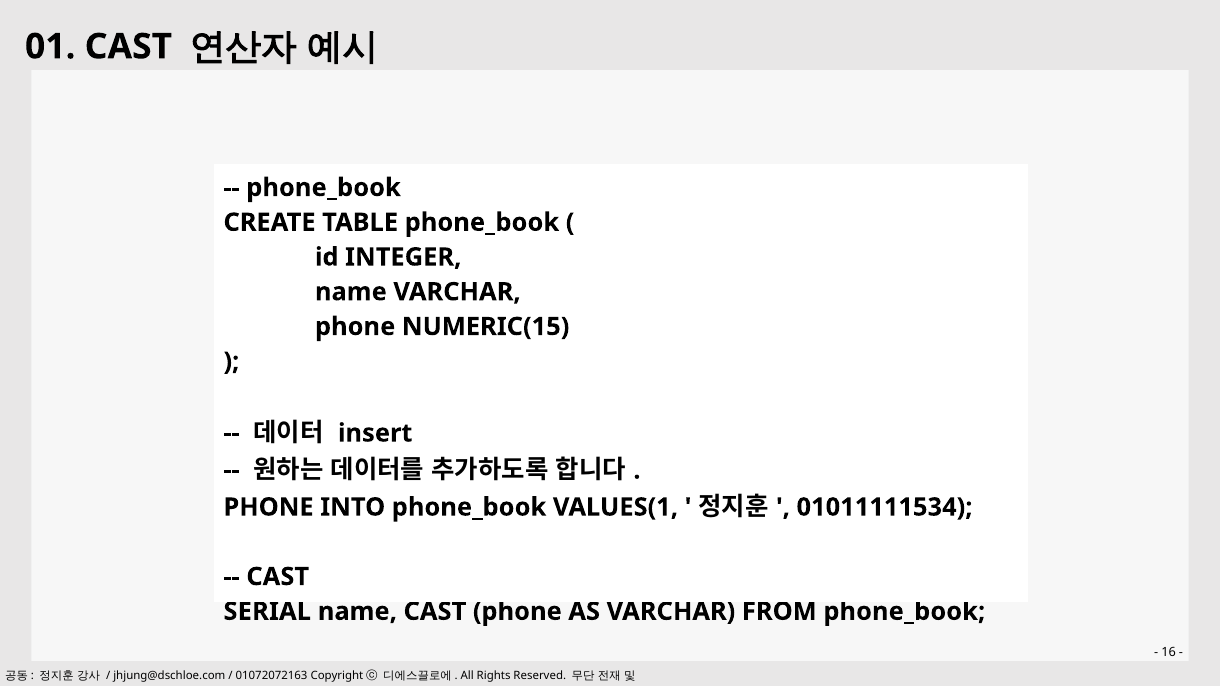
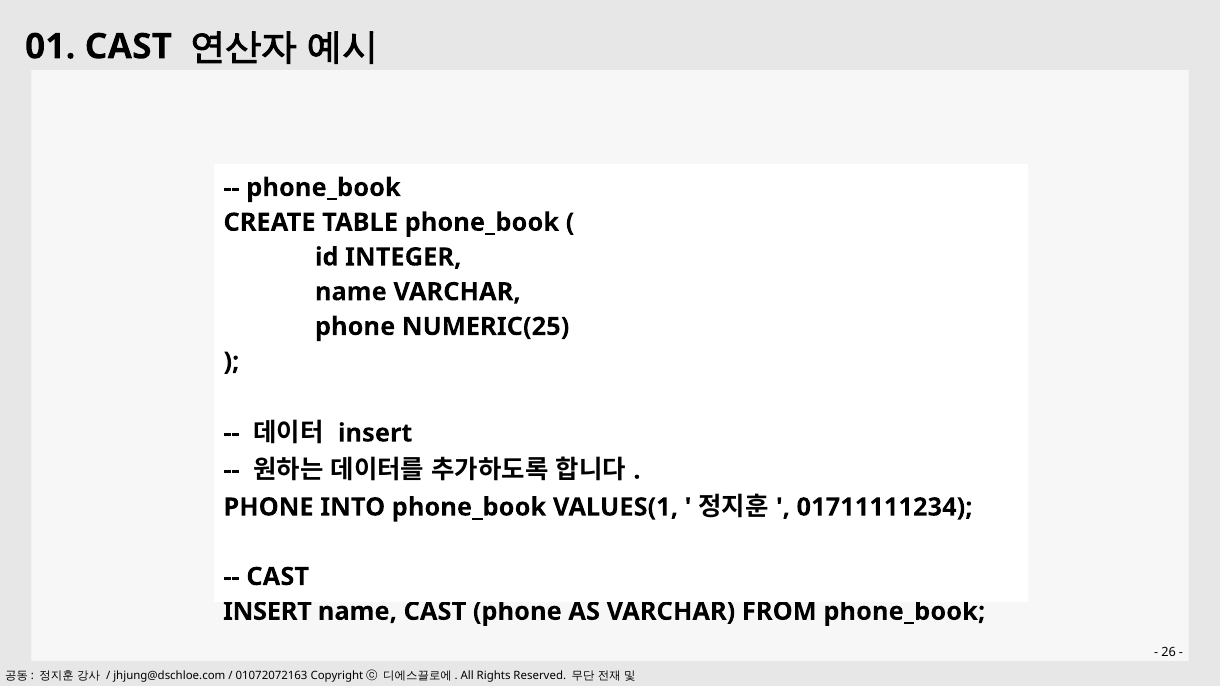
NUMERIC(15: NUMERIC(15 -> NUMERIC(25 (486, 327)
01011111534: 01011111534 -> 01711111234 (885, 507)
SERIAL: SERIAL -> INSERT (267, 612)
16: 16 -> 26 (1169, 652)
